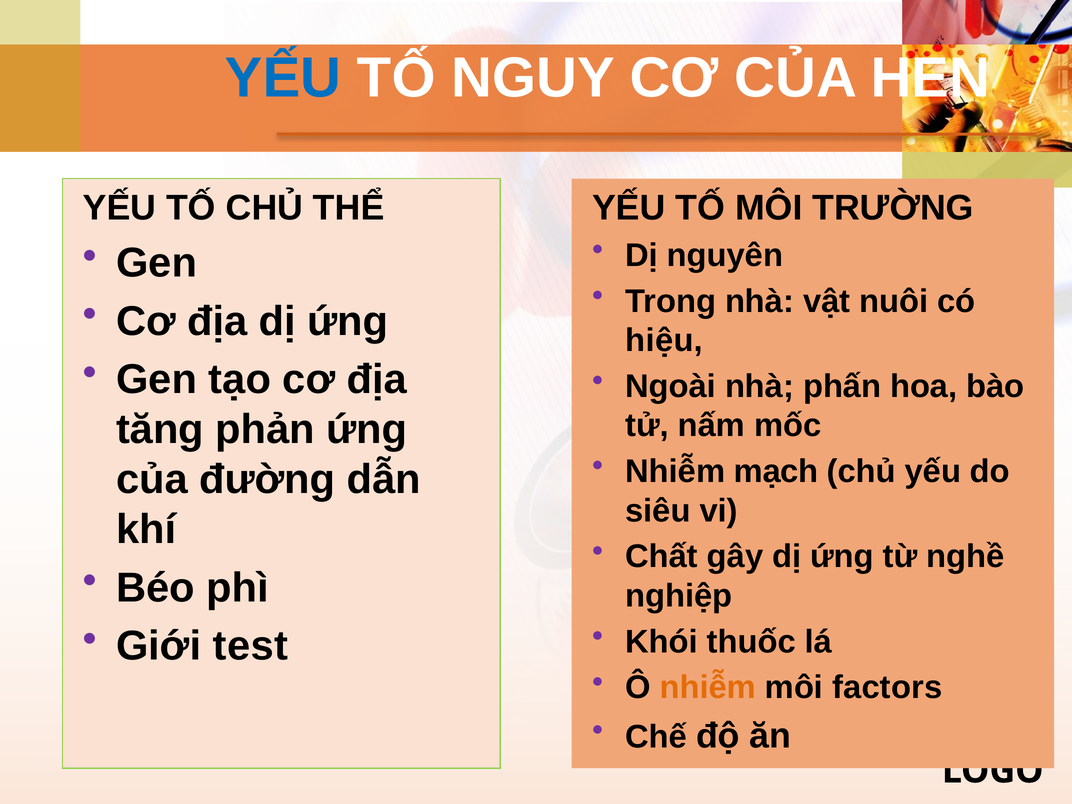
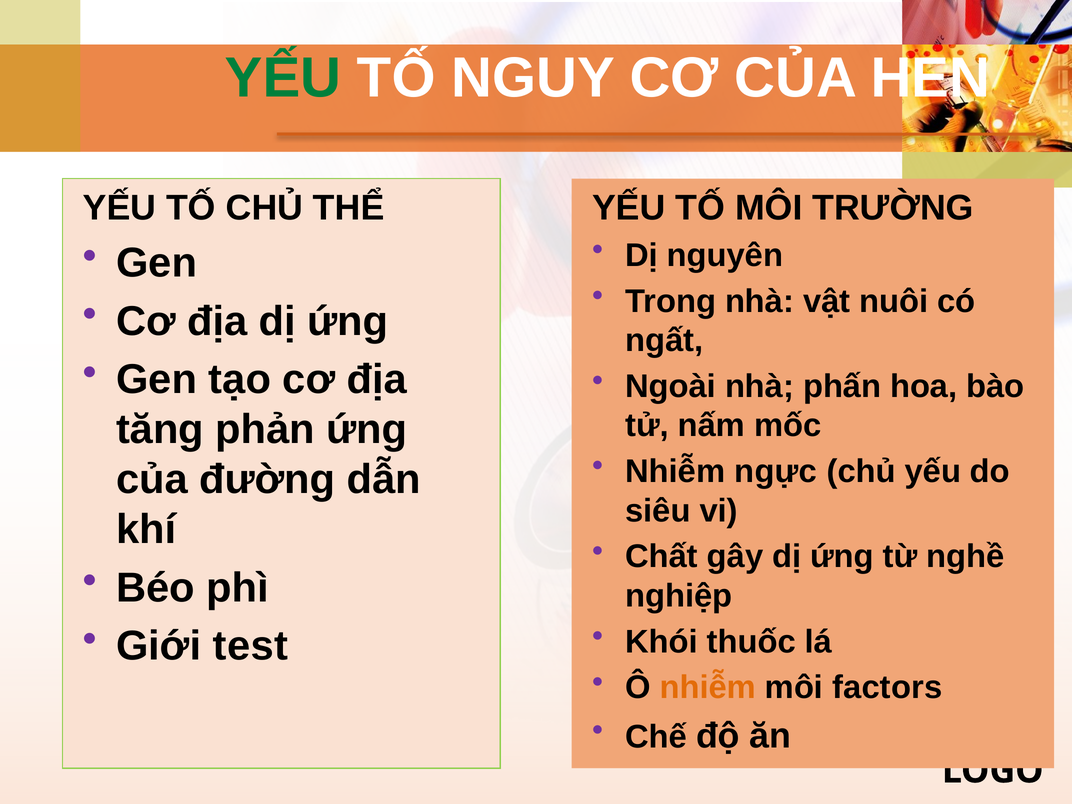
YẾU colour: blue -> green (283, 78)
hiệu: hiệu -> ngất (664, 341)
mạch: mạch -> ngực (776, 471)
